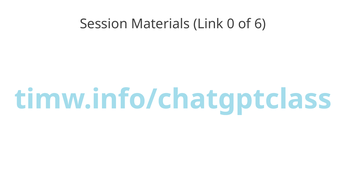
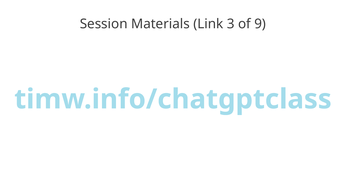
0: 0 -> 3 (231, 24)
6: 6 -> 9 (260, 24)
